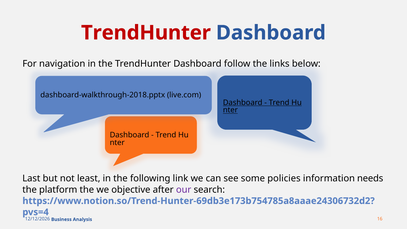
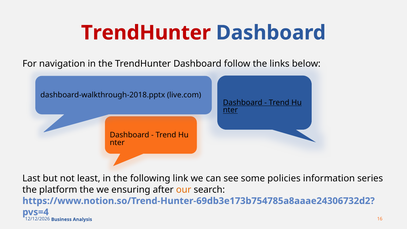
needs: needs -> series (370, 178)
objective: objective -> ensuring (131, 190)
our colour: purple -> orange (184, 190)
